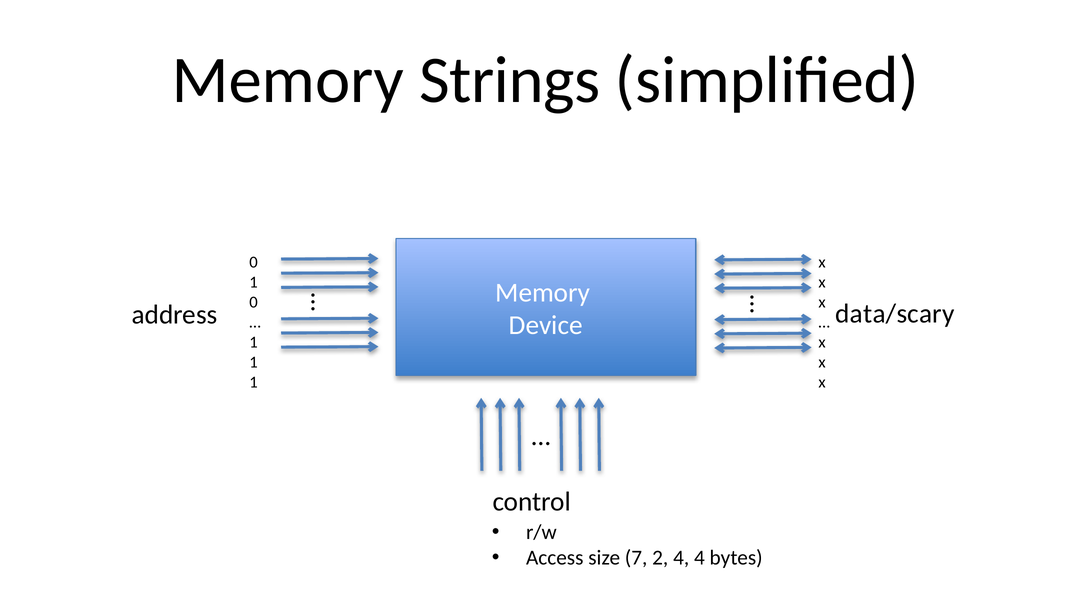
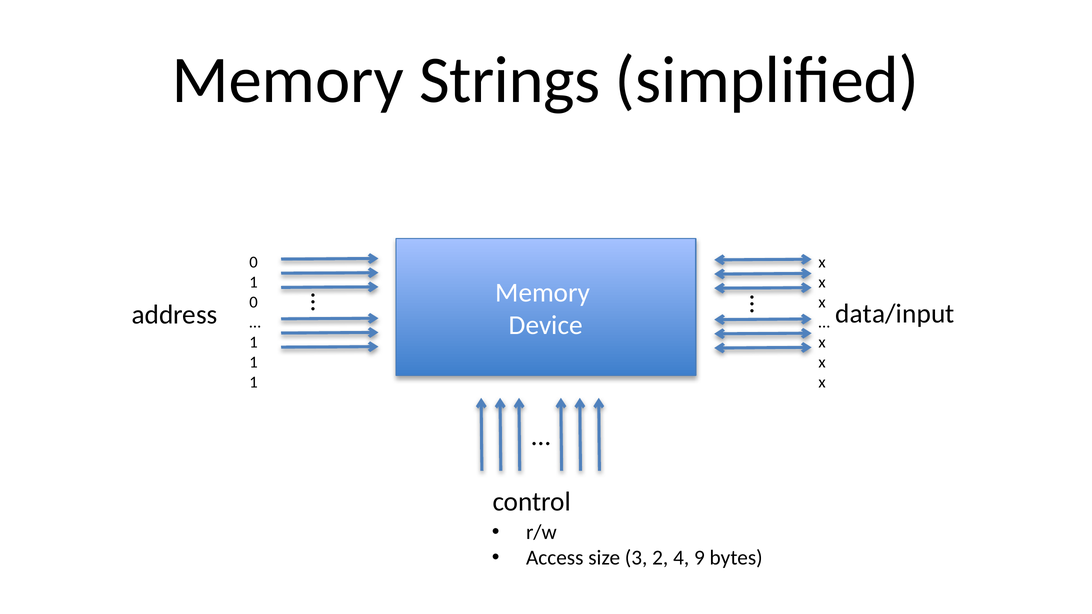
data/scary: data/scary -> data/input (895, 314)
7: 7 -> 3 (636, 558)
4 4: 4 -> 9 (699, 558)
